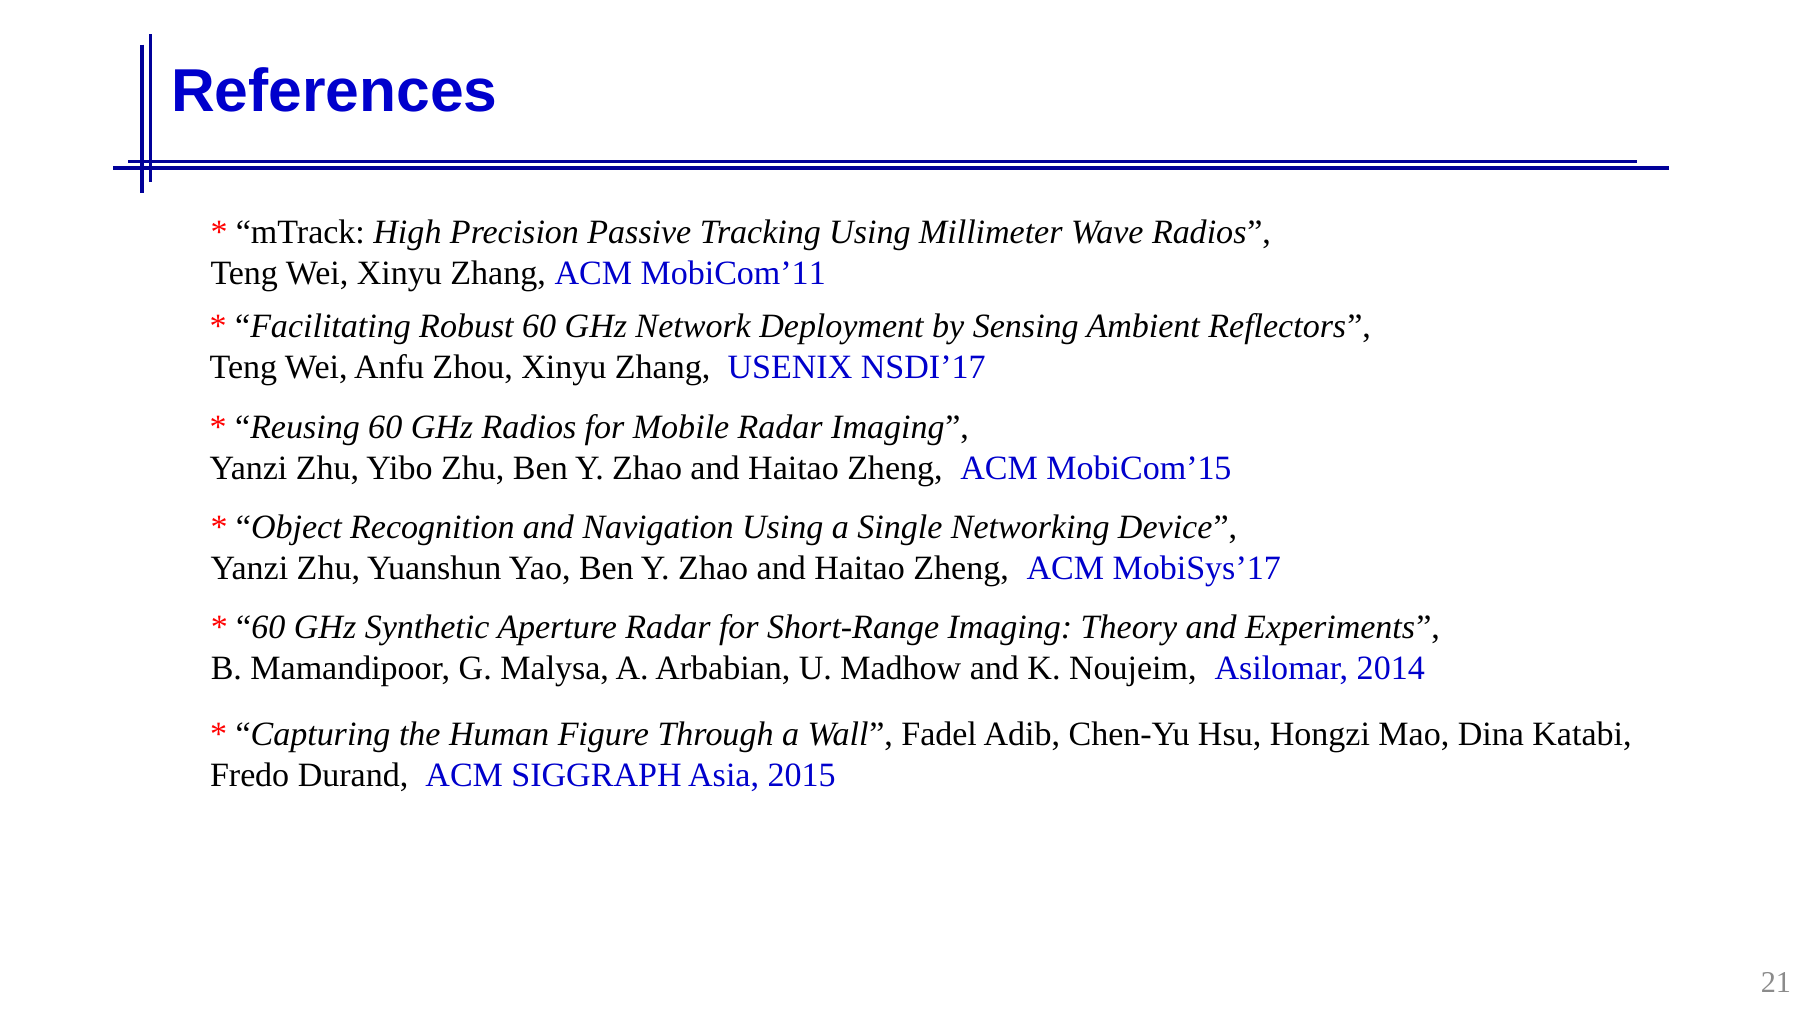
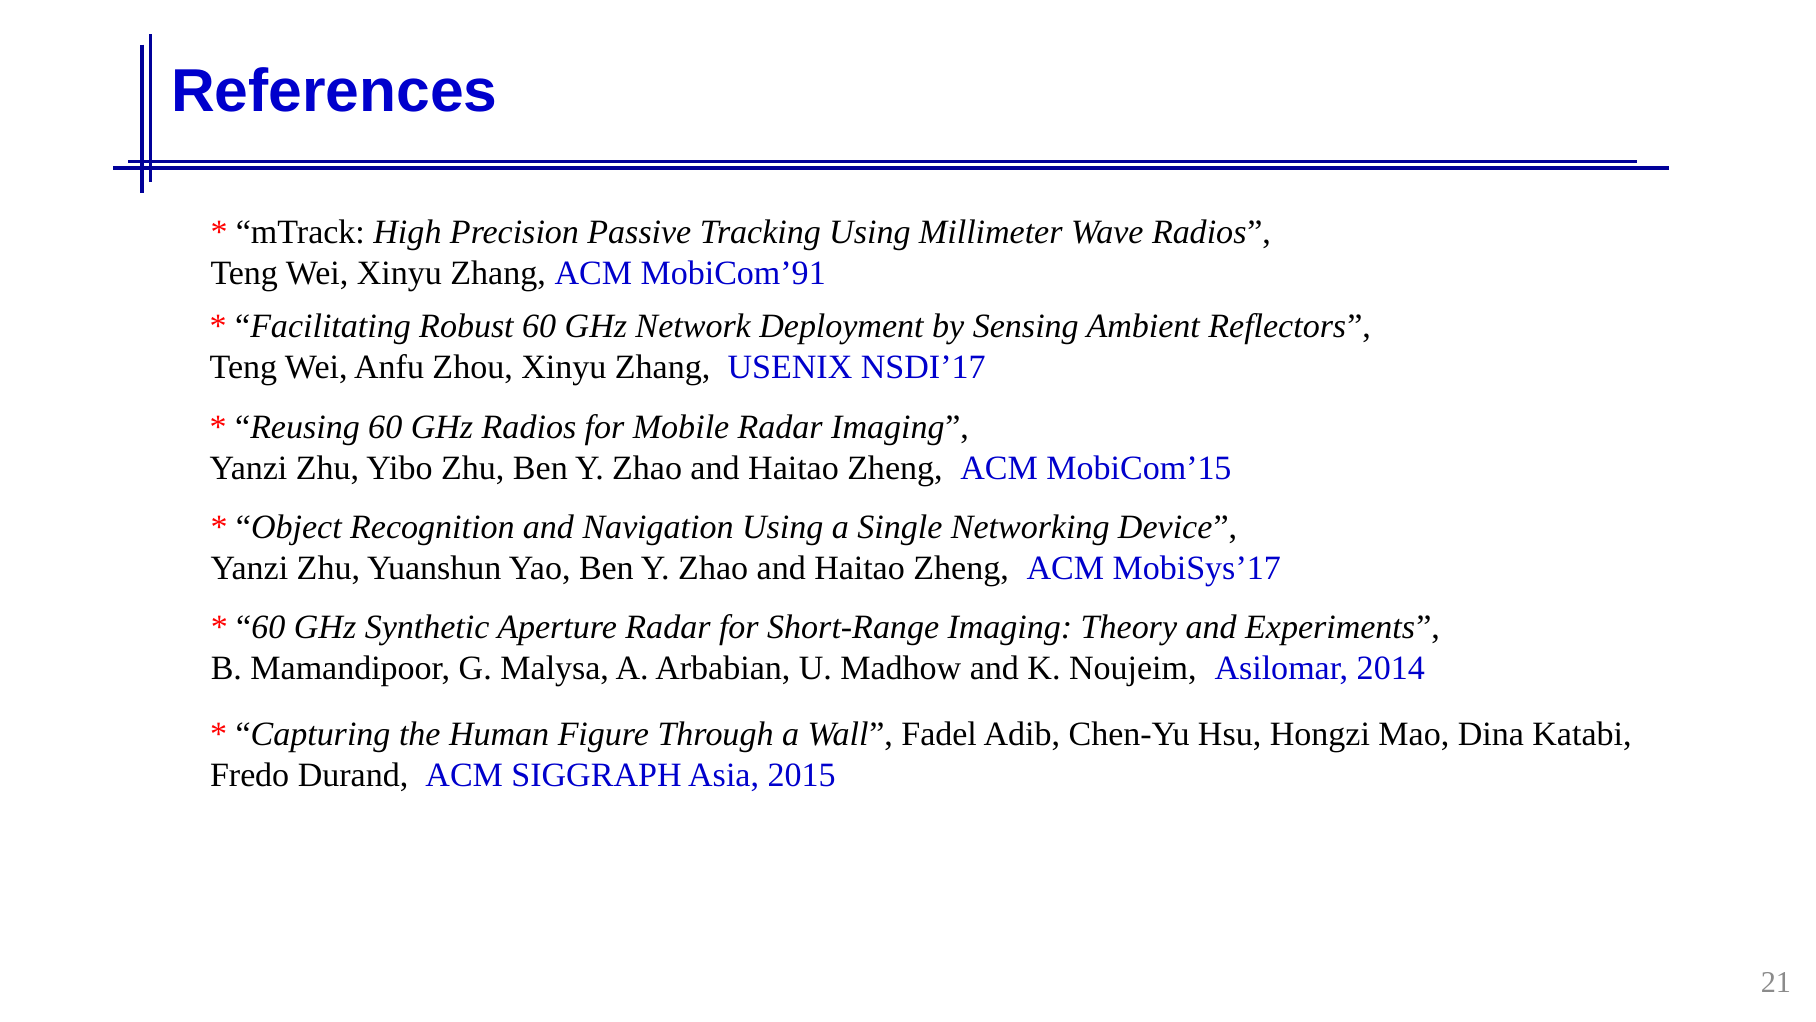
MobiCom’11: MobiCom’11 -> MobiCom’91 (733, 273)
